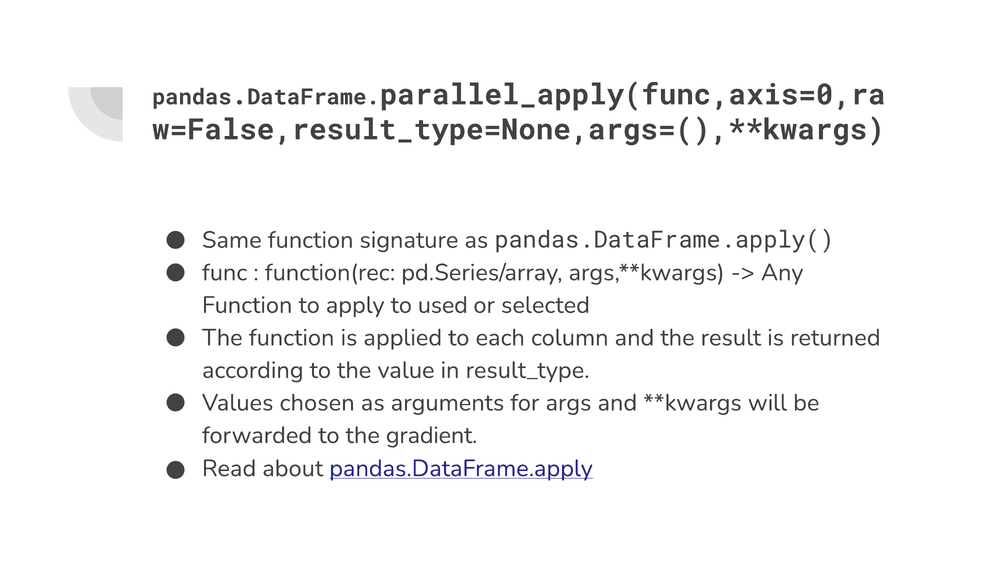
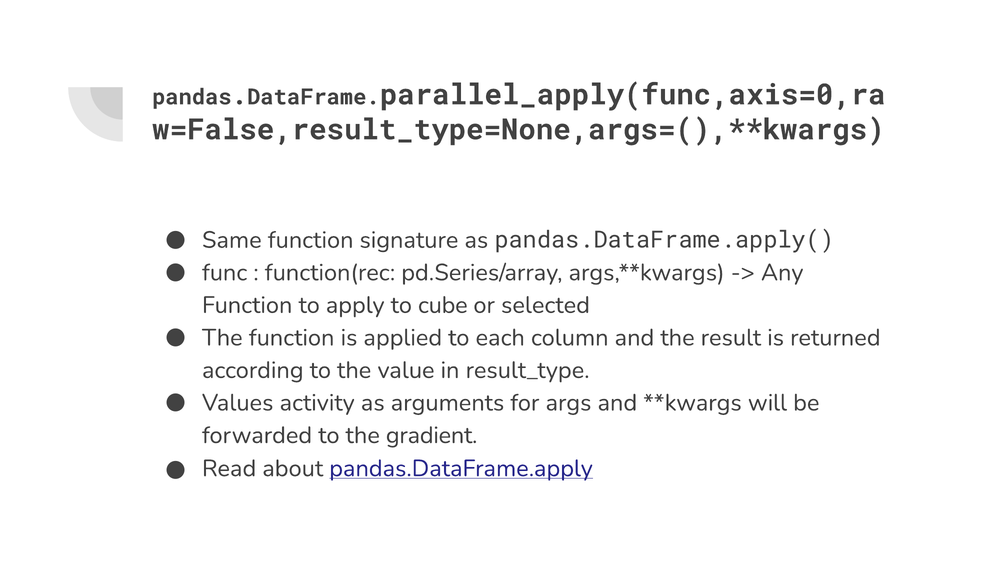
used: used -> cube (443, 305)
chosen: chosen -> activity (317, 403)
